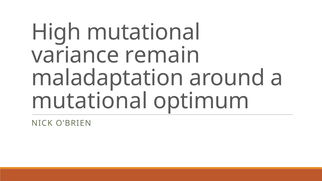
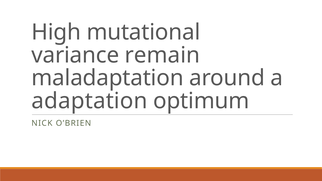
mutational: mutational -> adaptation (89, 101)
